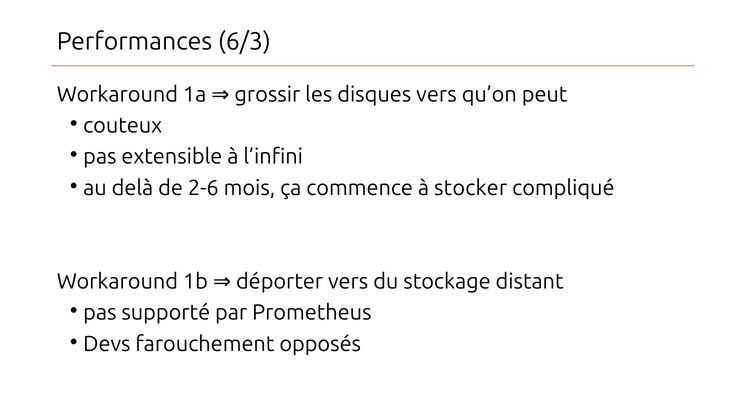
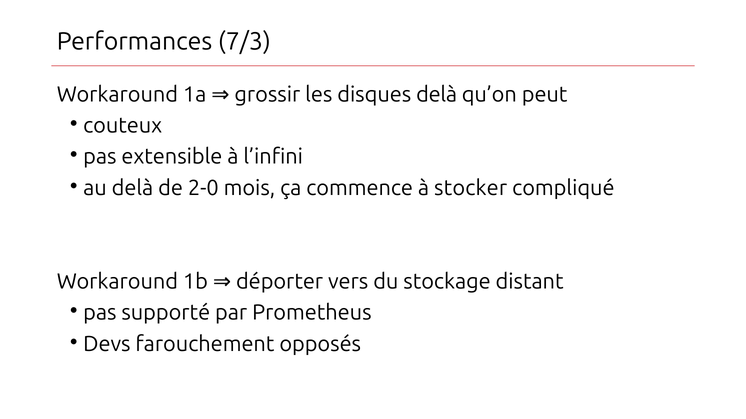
6/3: 6/3 -> 7/3 (244, 41)
disques vers: vers -> delà (437, 95)
2-6: 2-6 -> 2-0 (203, 188)
